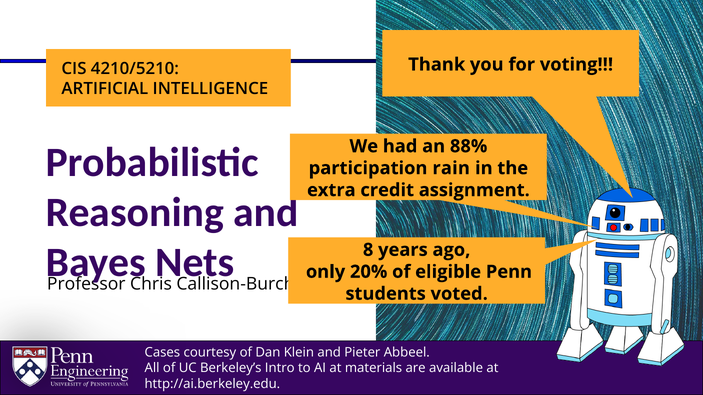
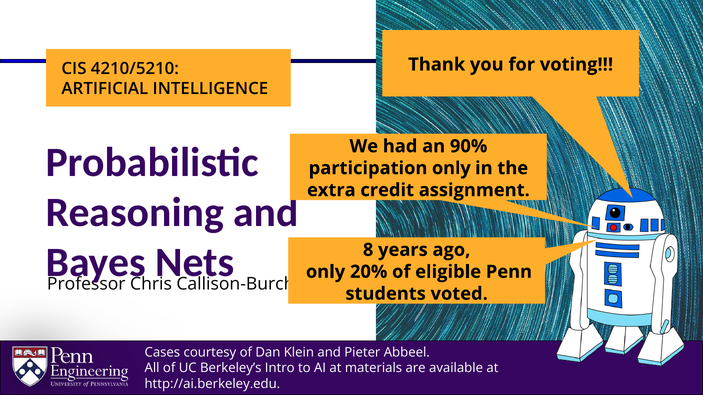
88%: 88% -> 90% (469, 146)
participation rain: rain -> only (451, 168)
